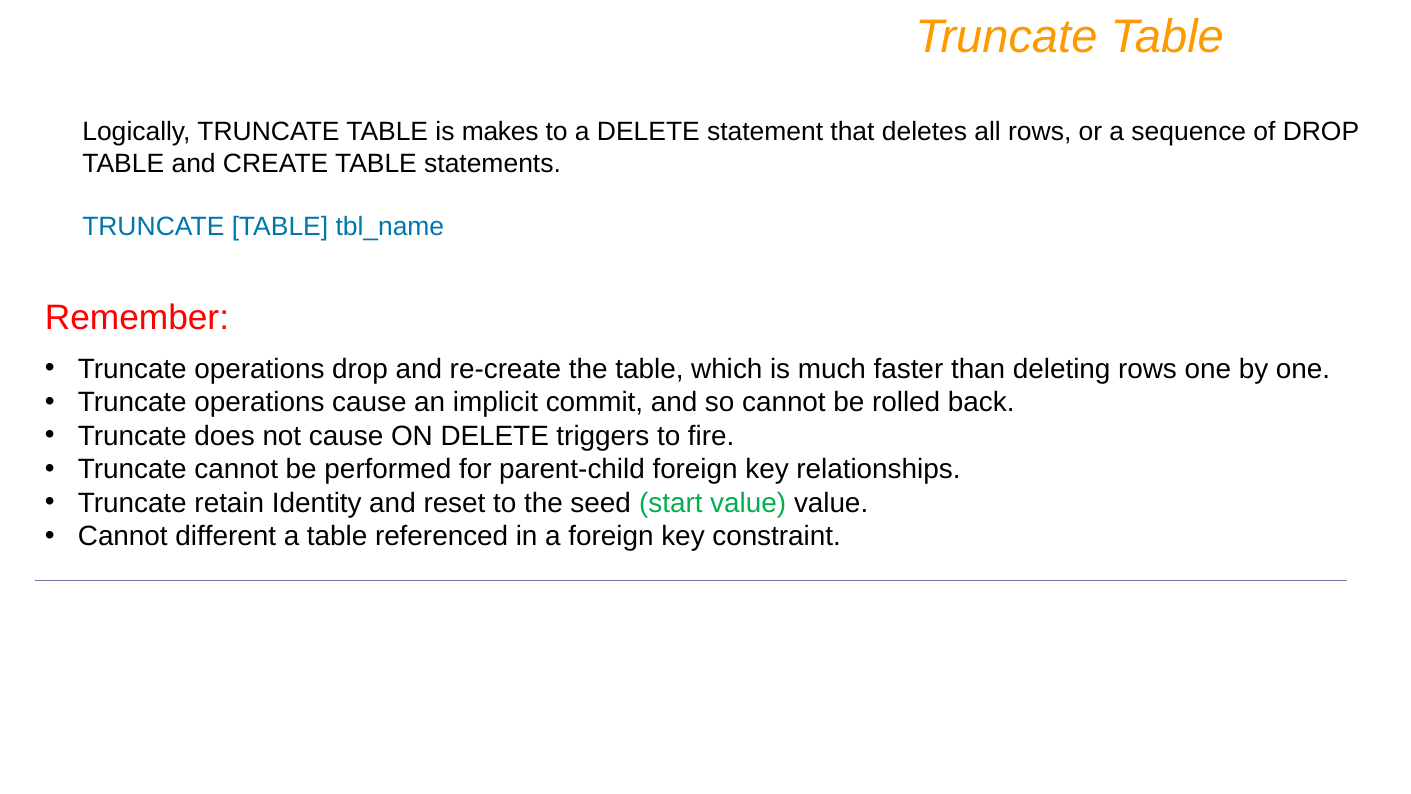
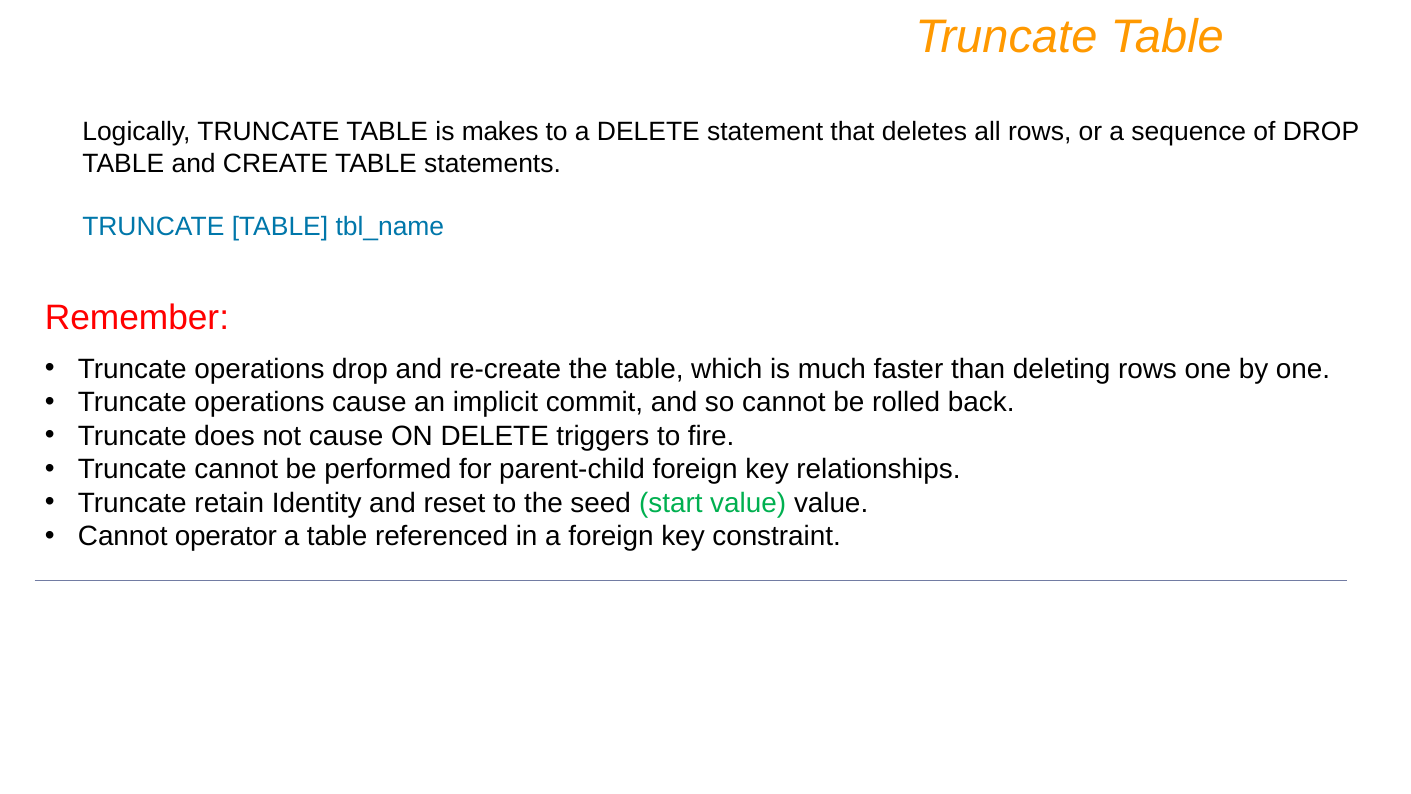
different: different -> operator (226, 536)
